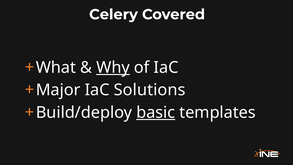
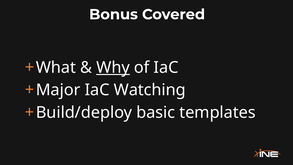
Celery: Celery -> Bonus (113, 14)
Solutions: Solutions -> Watching (150, 90)
basic underline: present -> none (156, 112)
